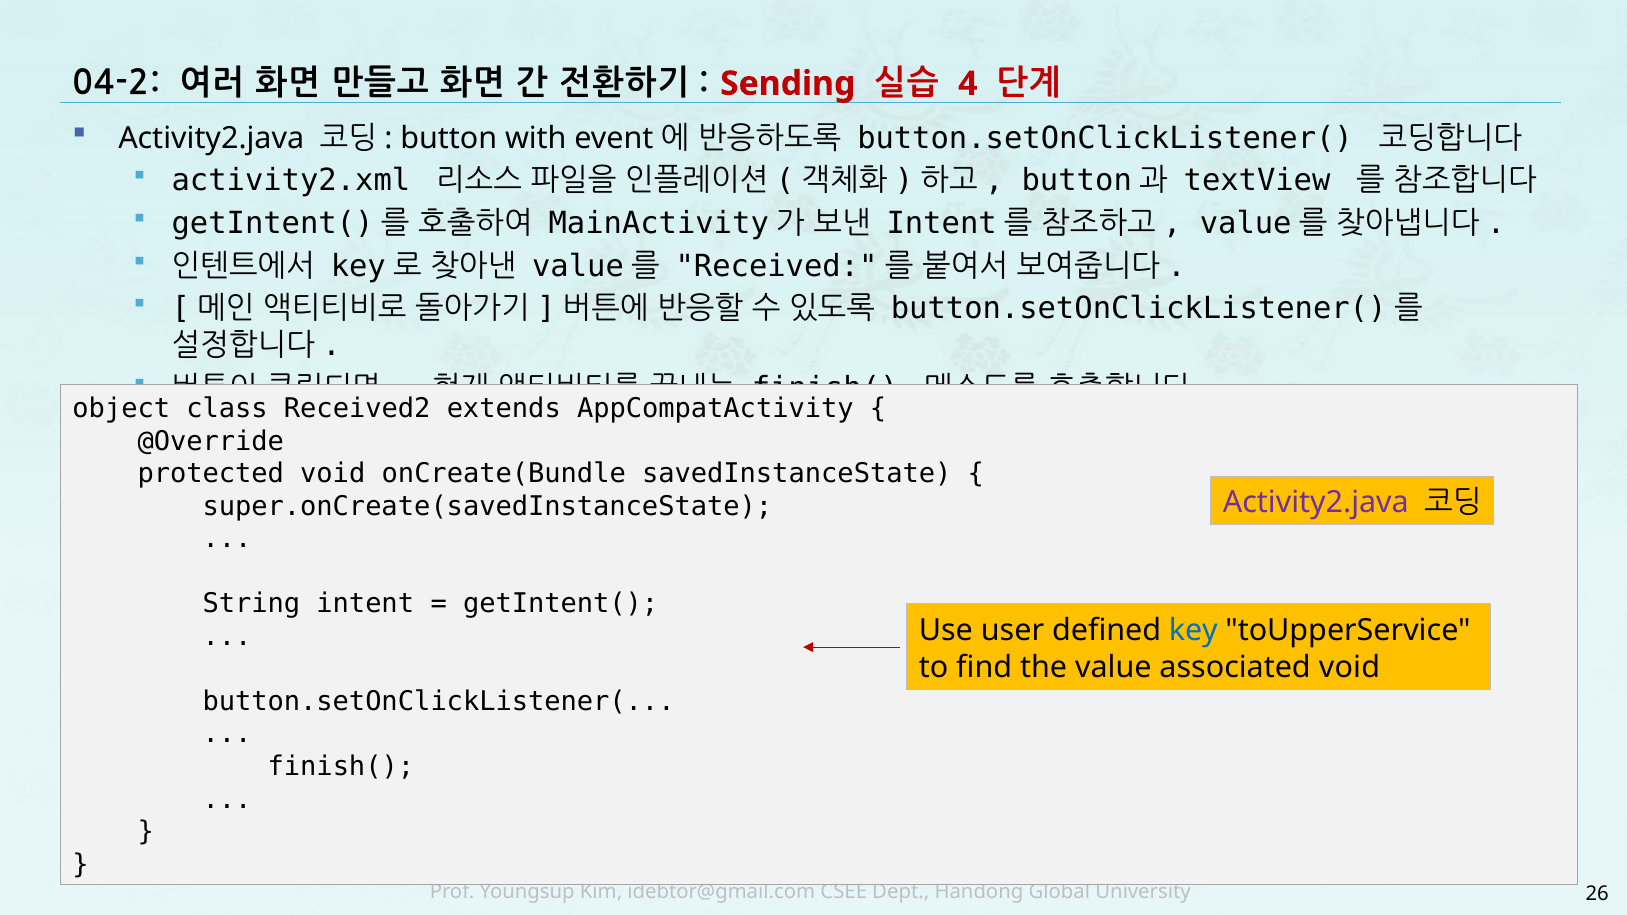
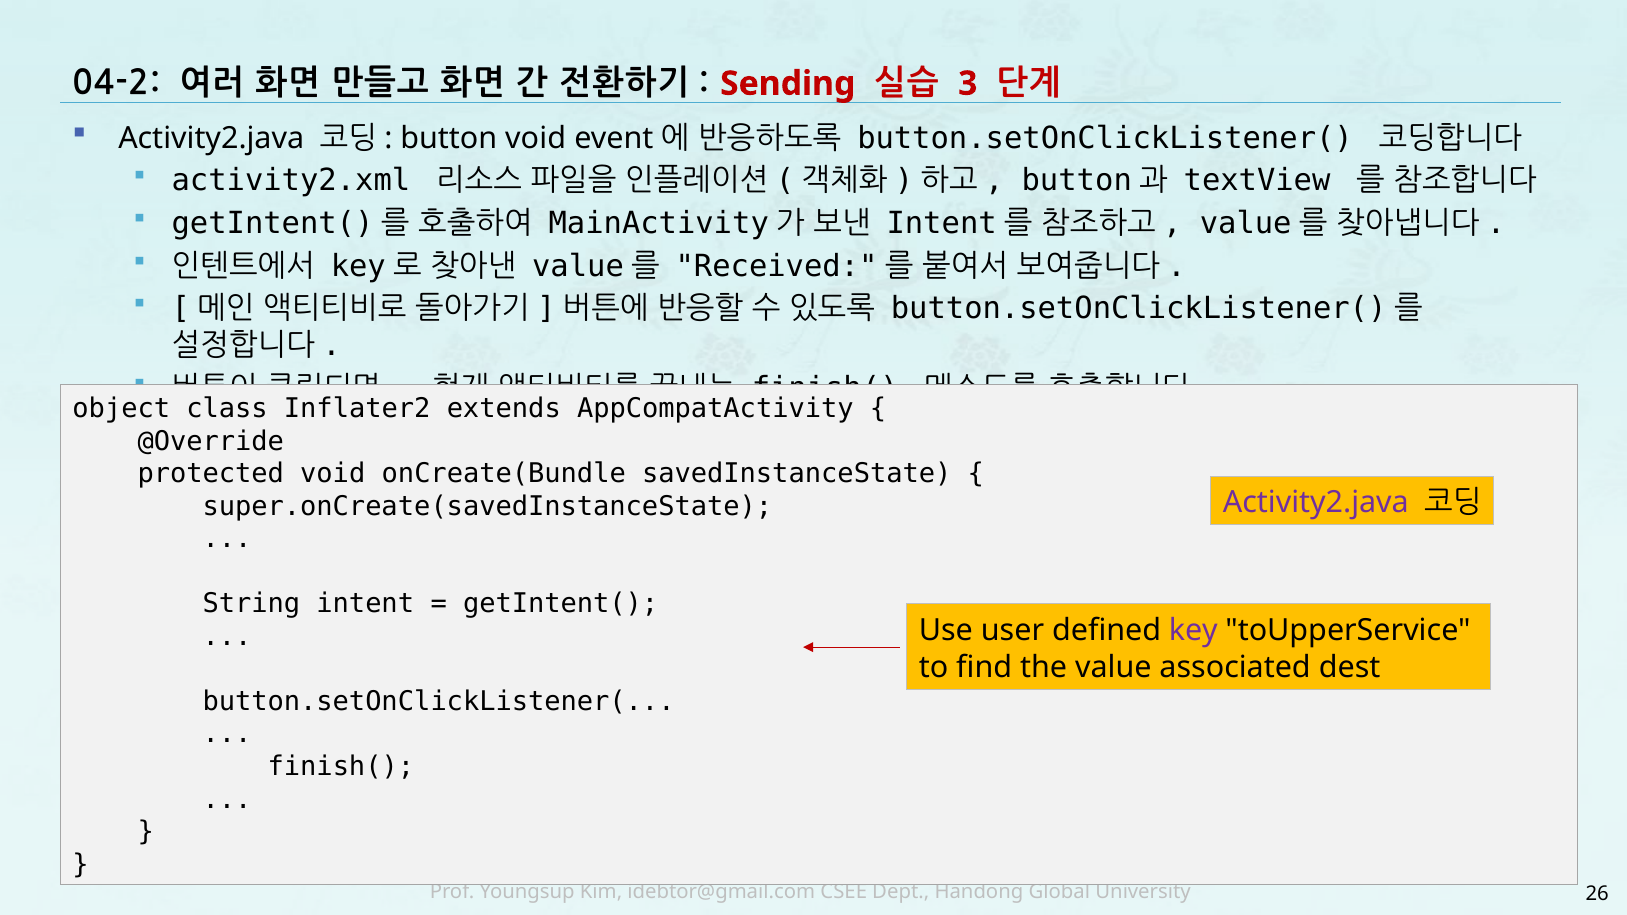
4: 4 -> 3 (968, 84)
button with: with -> void (536, 138)
Received2: Received2 -> Inflater2 (357, 409)
key colour: blue -> purple (1193, 631)
associated void: void -> dest (1350, 667)
